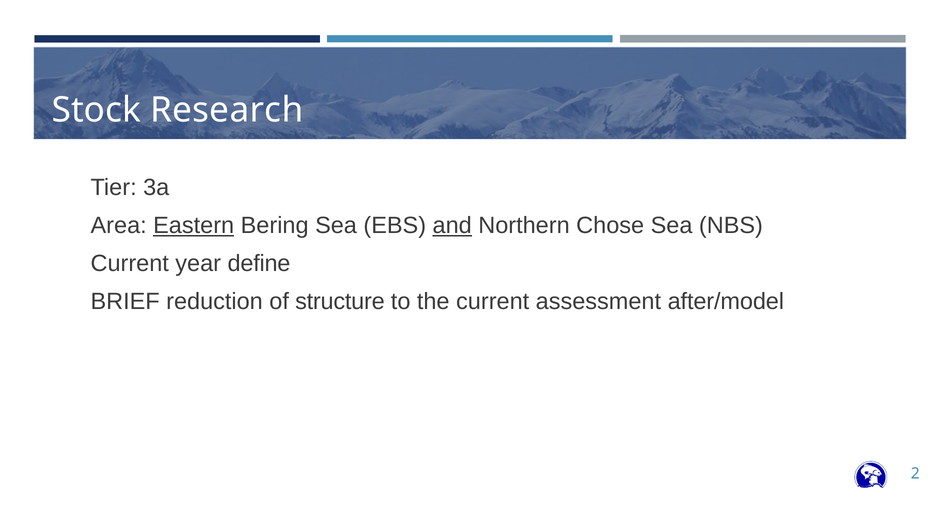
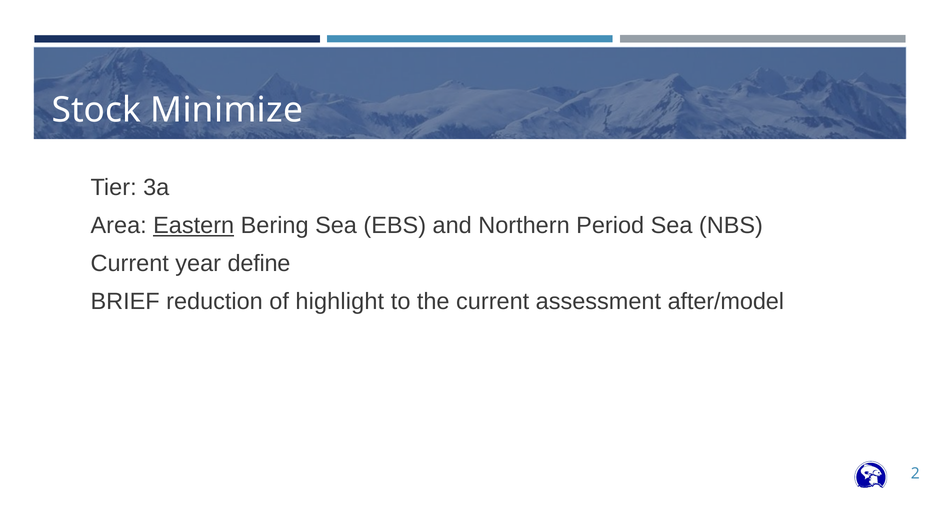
Research: Research -> Minimize (227, 110)
and underline: present -> none (452, 225)
Chose: Chose -> Period (610, 225)
structure: structure -> highlight (340, 301)
